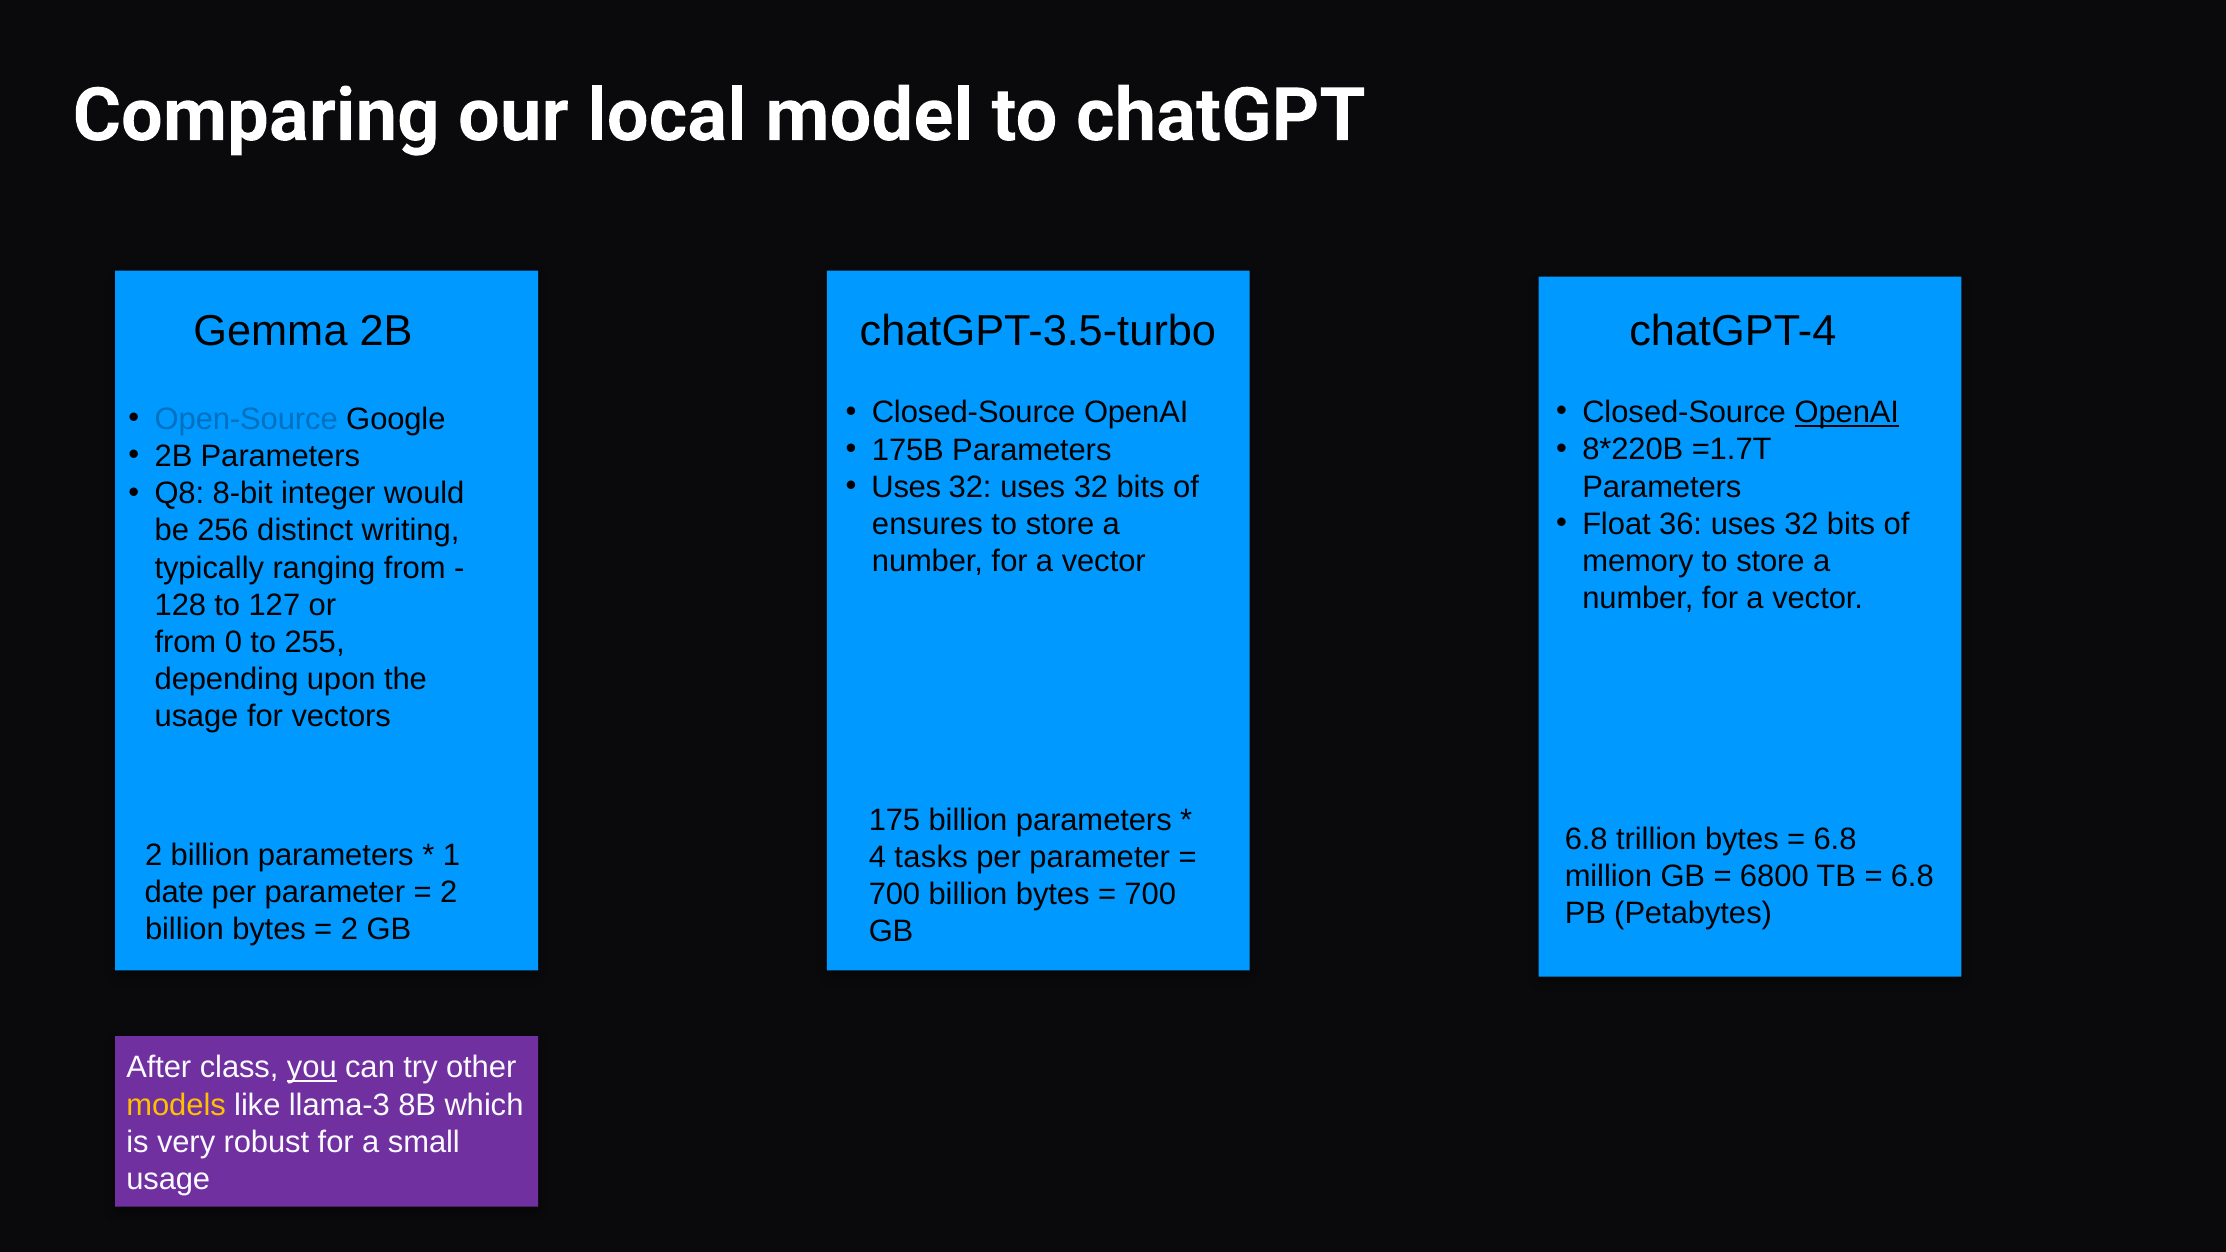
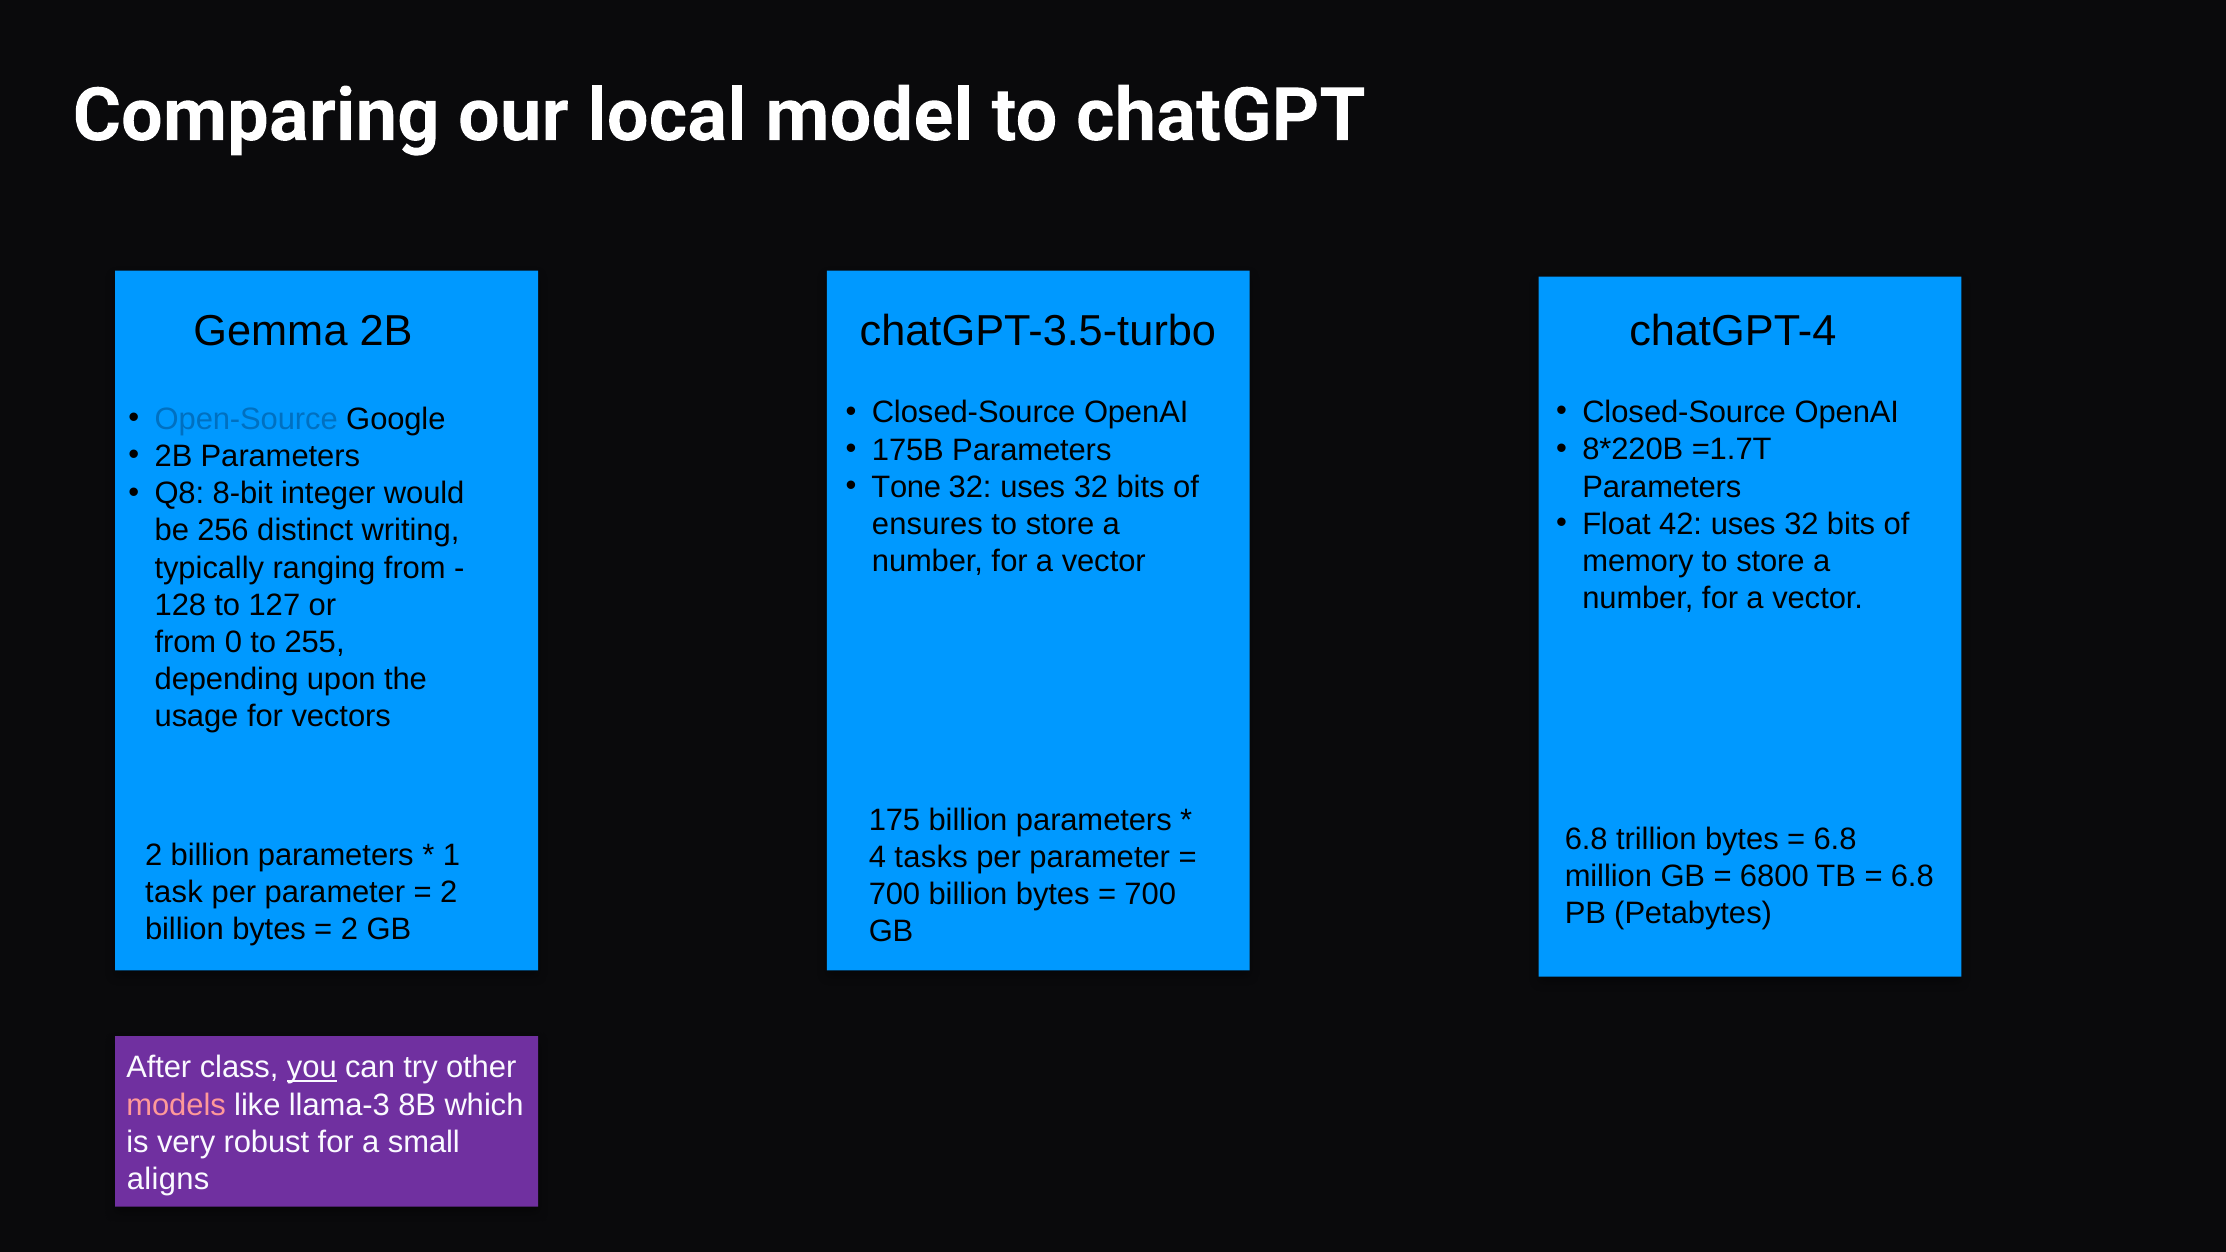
OpenAI underline: present -> none (1847, 413)
Uses: Uses -> Tone (906, 487)
36: 36 -> 42 (1681, 524)
date: date -> task (174, 893)
models colour: yellow -> pink (176, 1105)
usage: usage -> aligns (168, 1179)
